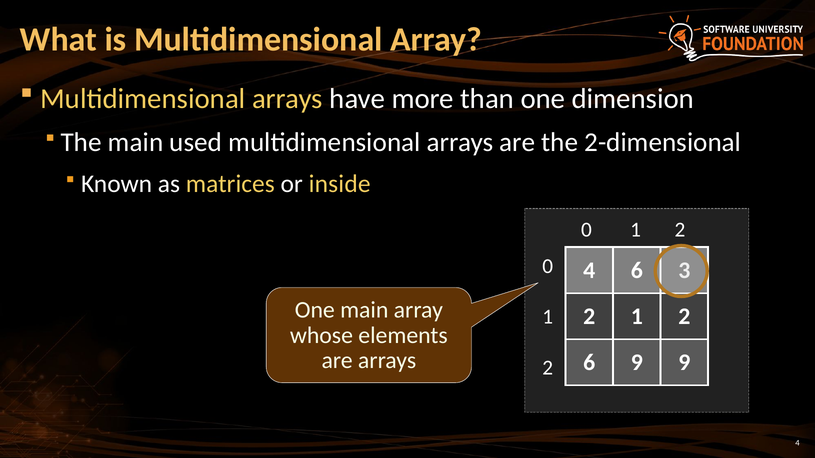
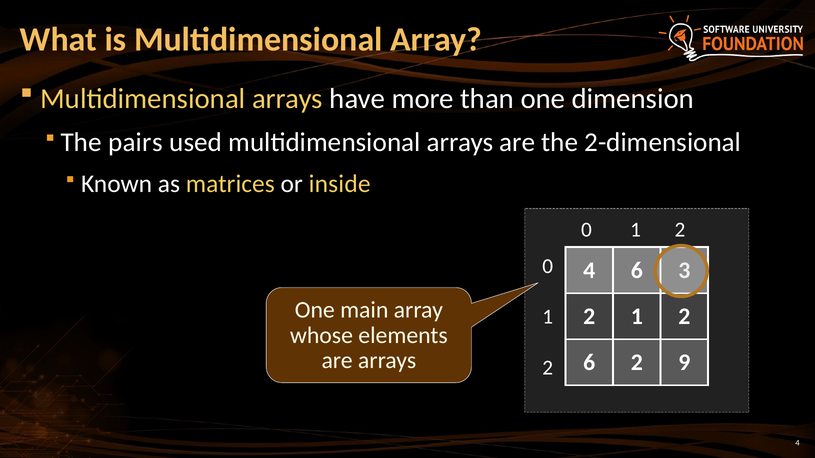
The main: main -> pairs (135, 142)
6 9: 9 -> 2 (637, 363)
